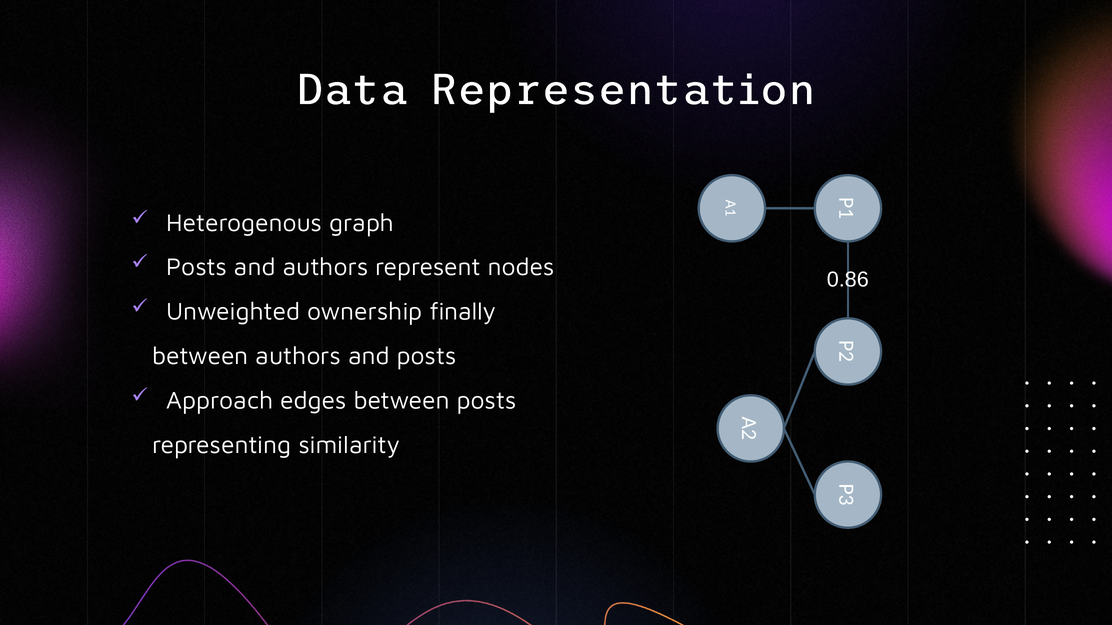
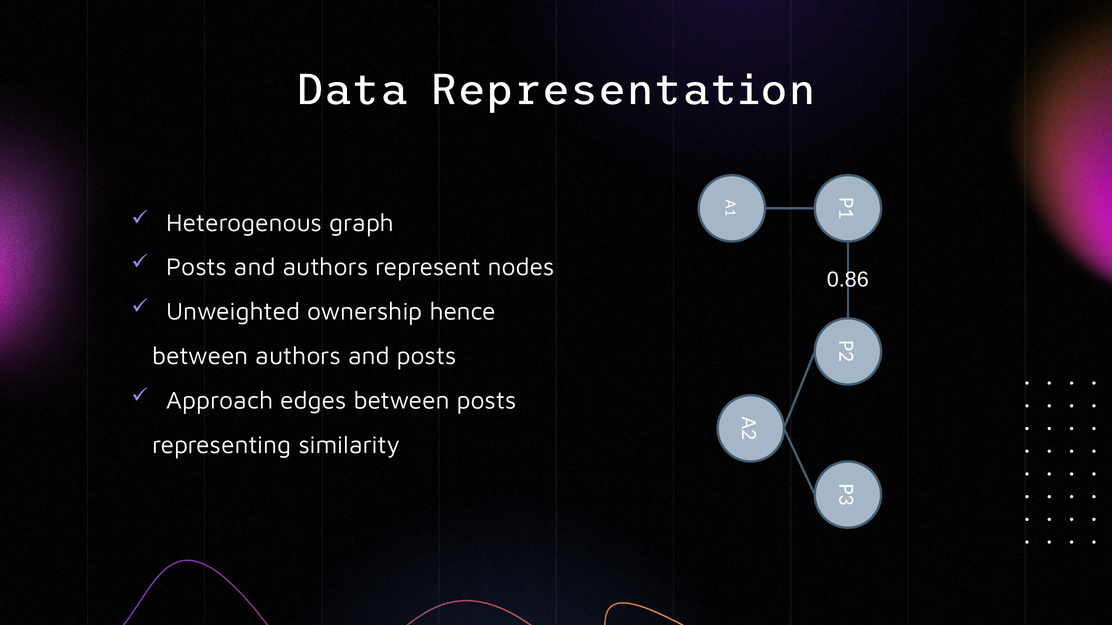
finally: finally -> hence (463, 312)
